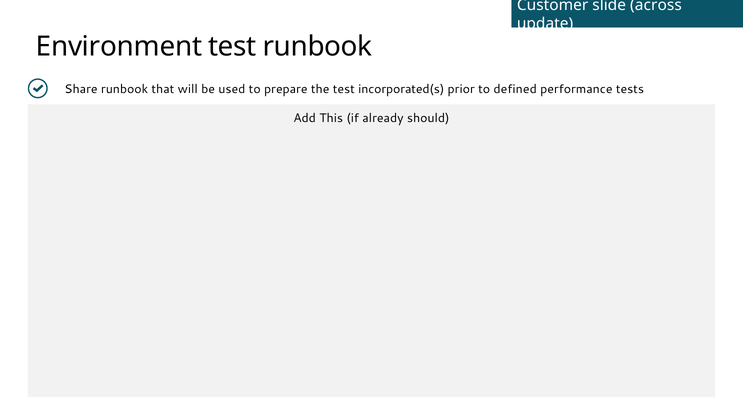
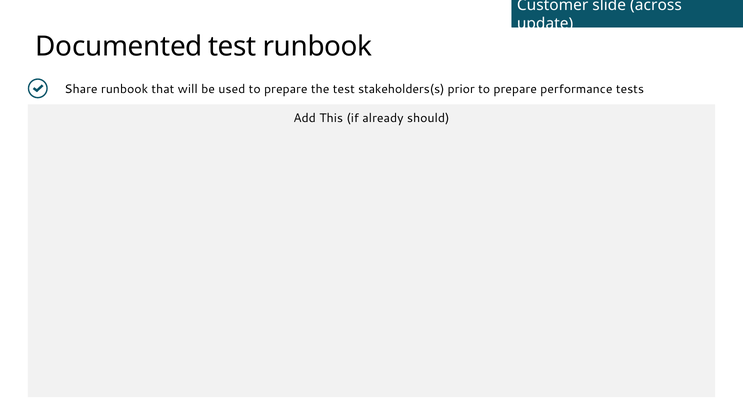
Environment: Environment -> Documented (119, 47)
incorporated(s: incorporated(s -> stakeholders(s (401, 89)
prior to defined: defined -> prepare (515, 89)
